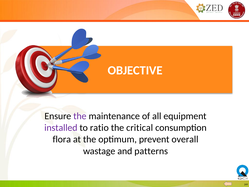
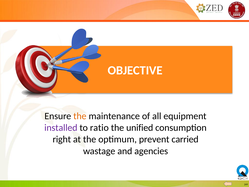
the colour: purple -> orange (80, 116)
critical: critical -> unified (140, 128)
flora: flora -> right (62, 139)
overall: overall -> carried (185, 139)
patterns: patterns -> agencies (151, 151)
